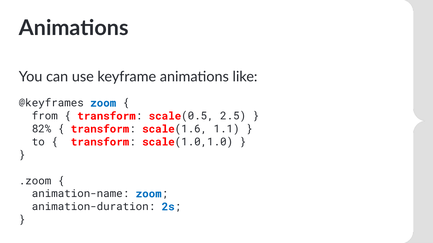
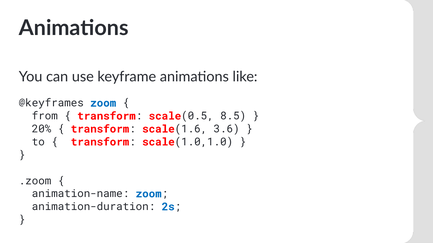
2.5: 2.5 -> 8.5 (233, 116)
82%: 82% -> 20% (42, 129)
1.1: 1.1 -> 3.6 (227, 129)
